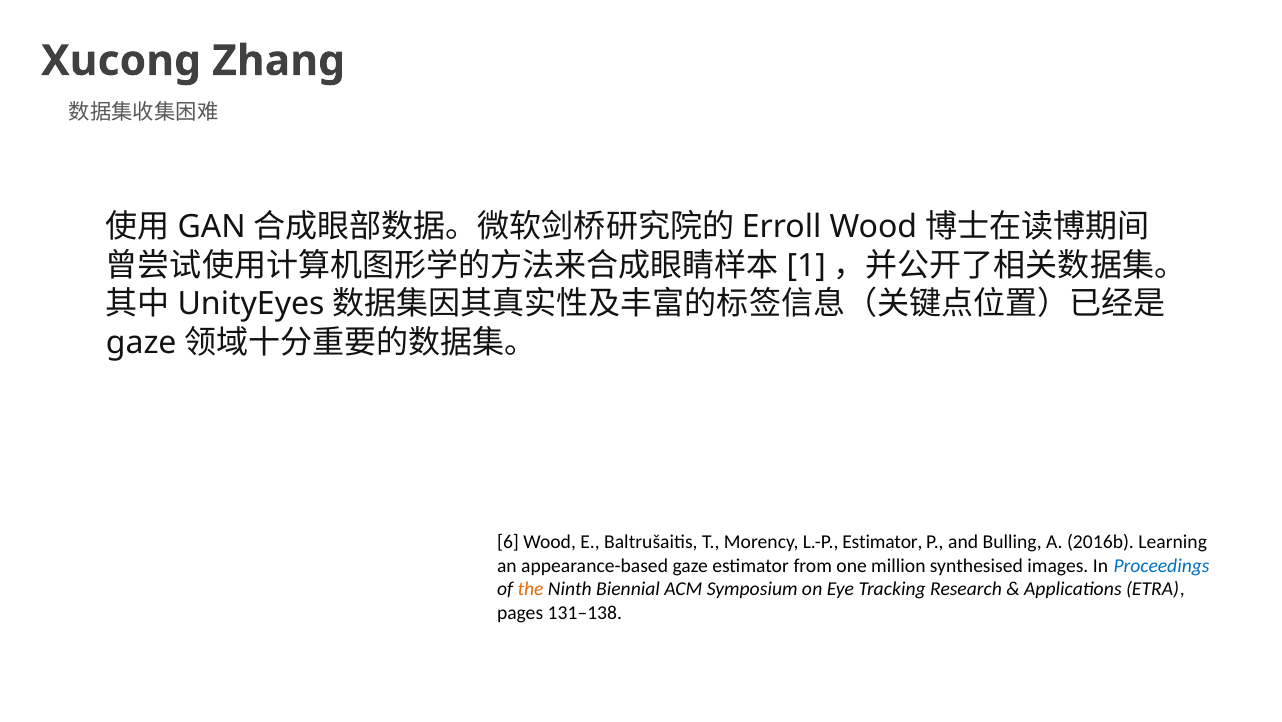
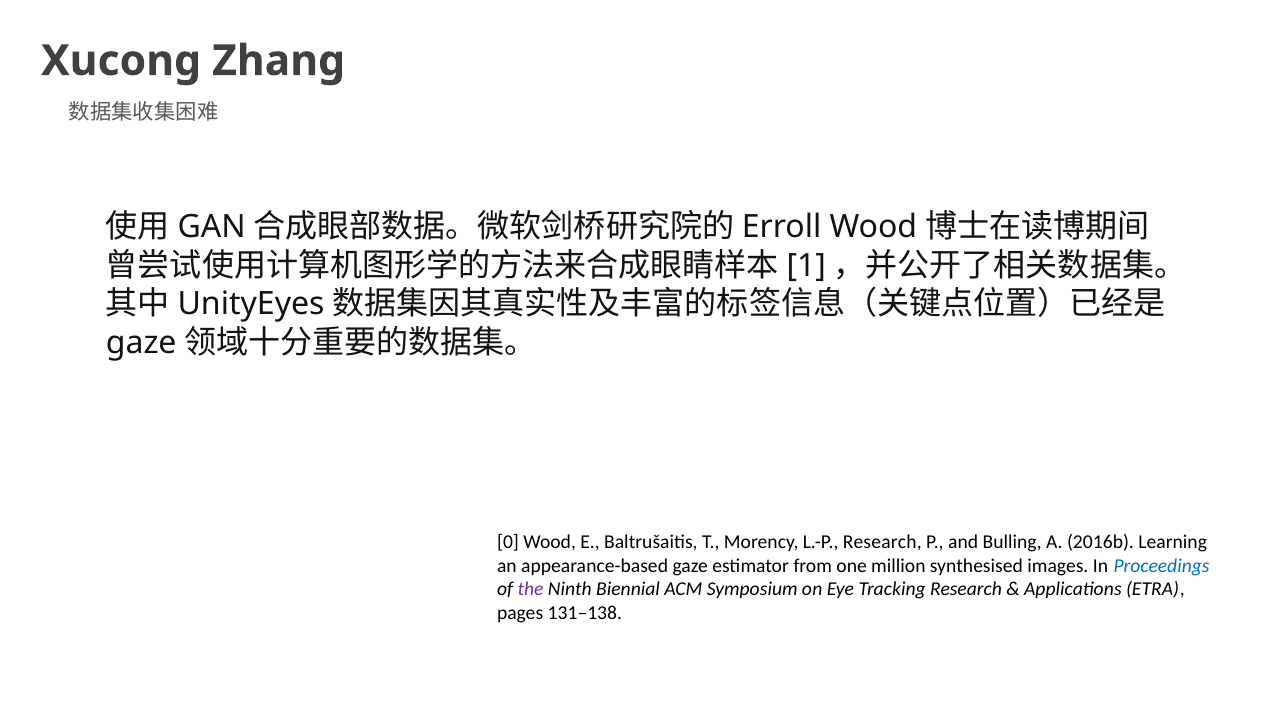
6: 6 -> 0 (508, 542)
L.-P Estimator: Estimator -> Research (882, 542)
the colour: orange -> purple (531, 589)
